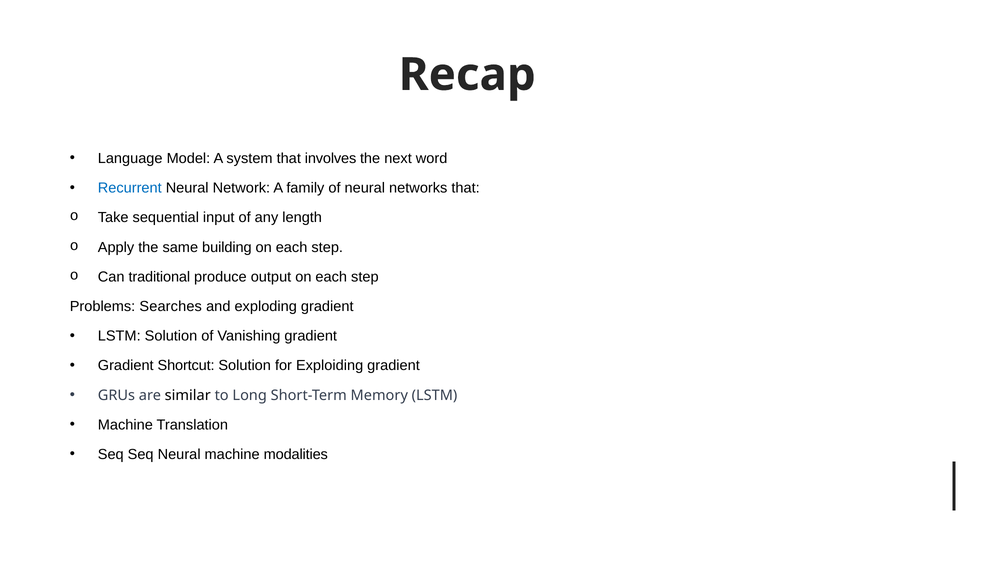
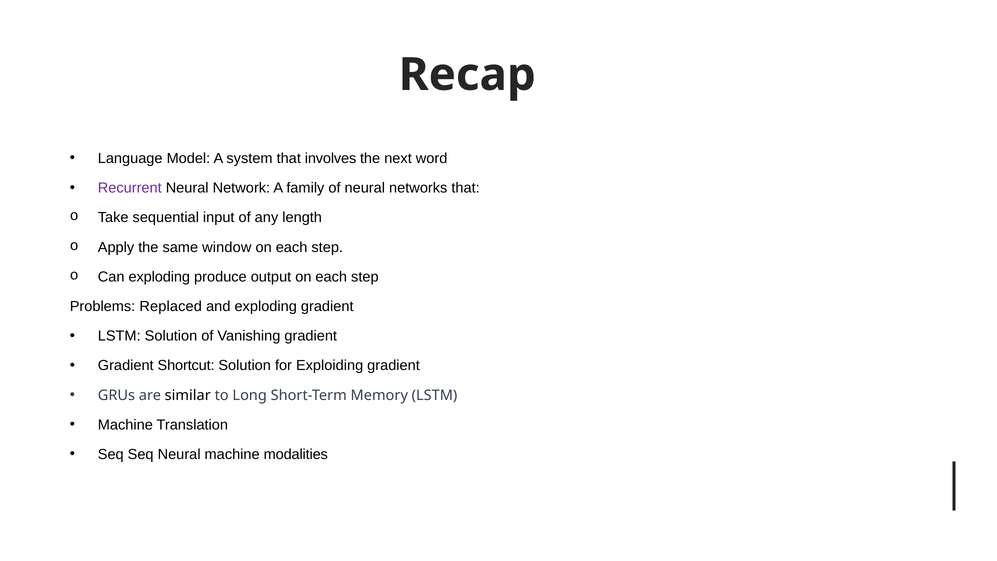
Recurrent colour: blue -> purple (130, 188)
building: building -> window (227, 247)
Can traditional: traditional -> exploding (159, 277)
Searches: Searches -> Replaced (171, 306)
